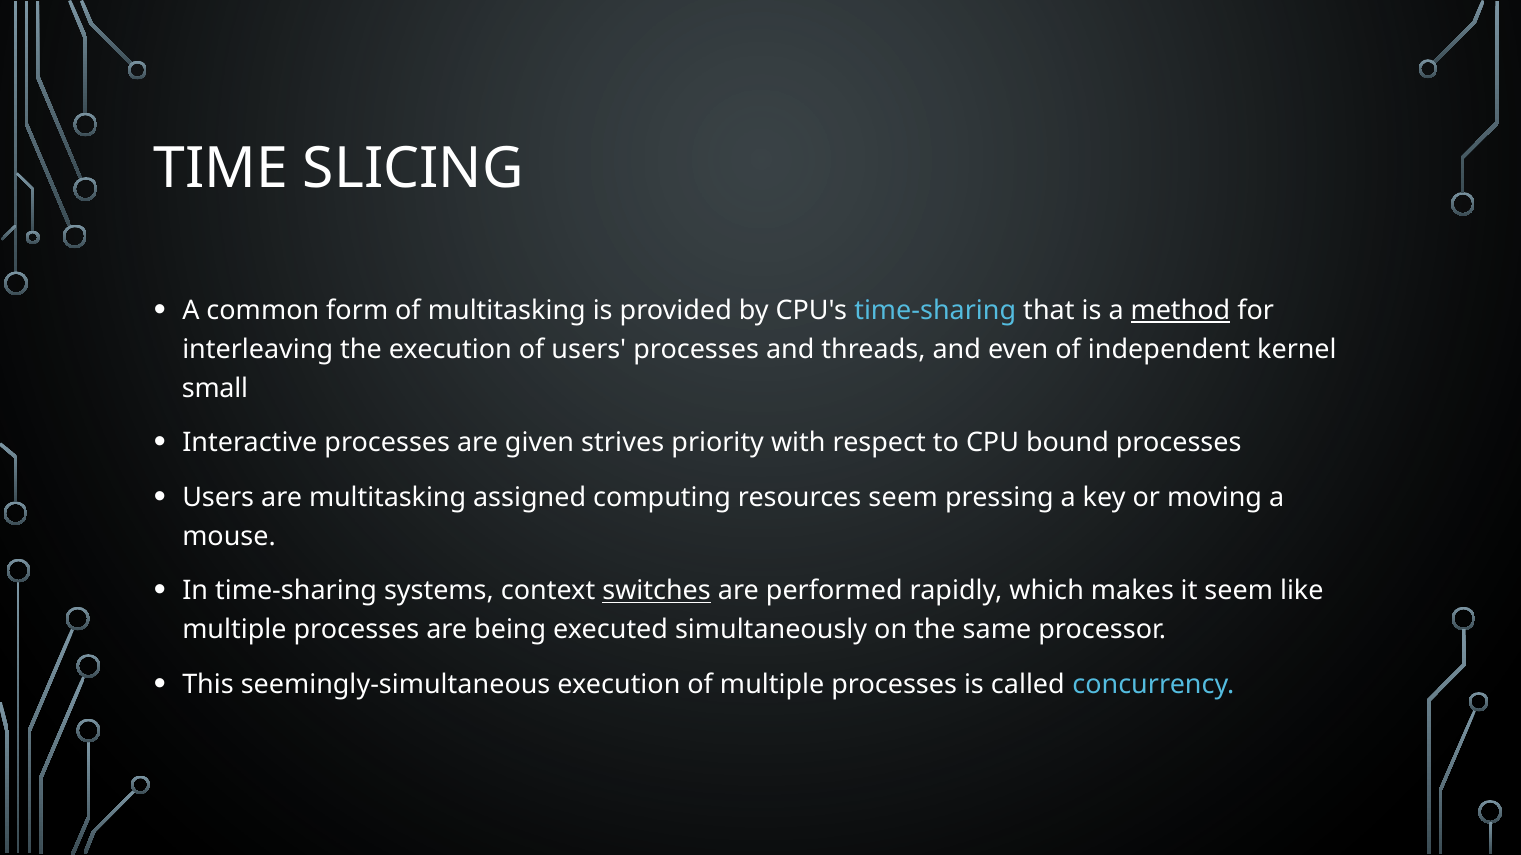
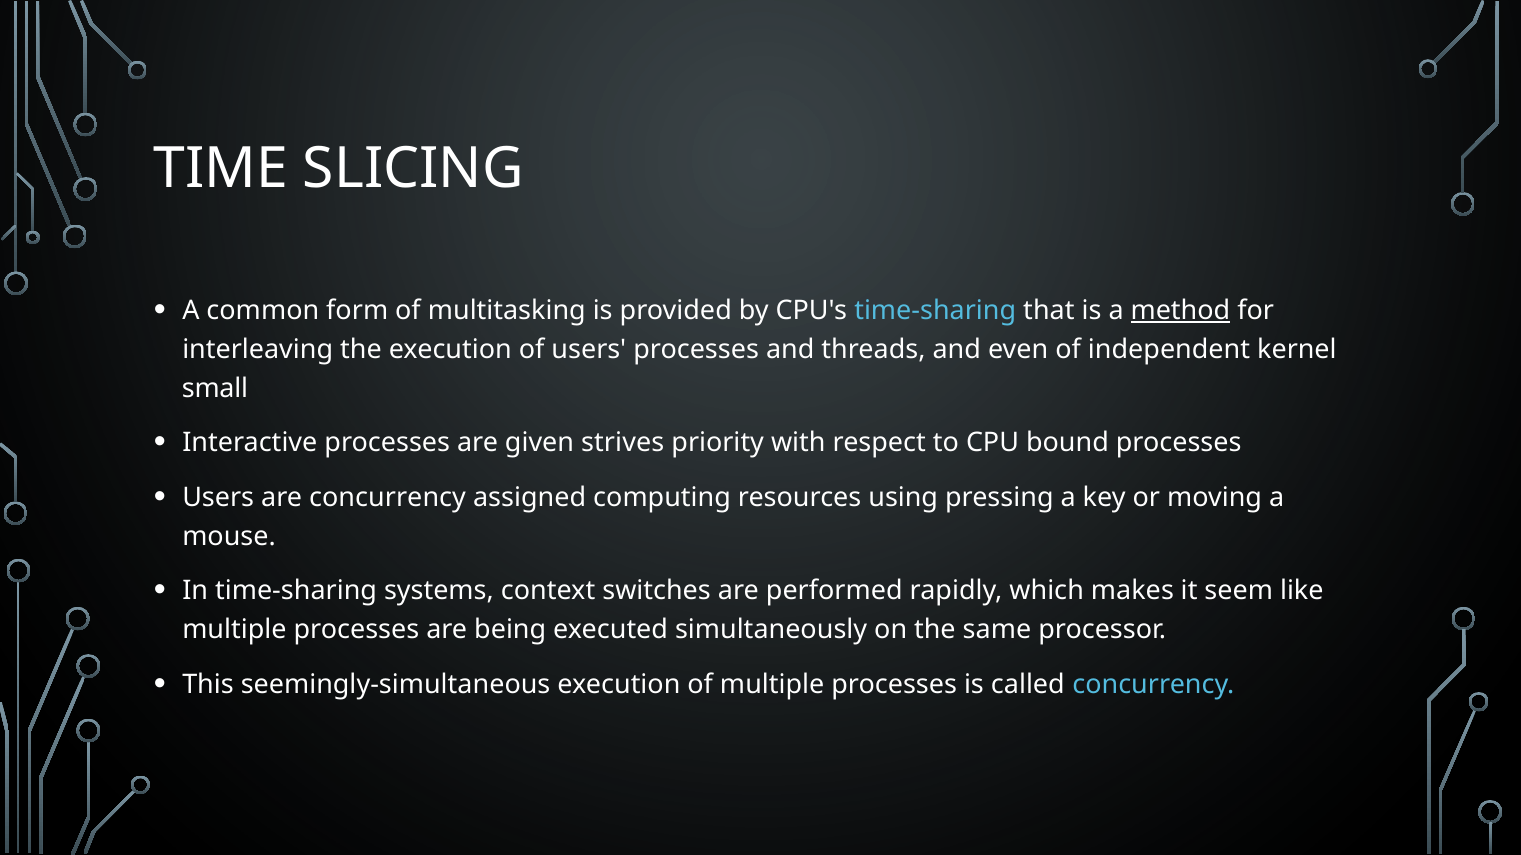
are multitasking: multitasking -> concurrency (388, 498)
resources seem: seem -> using (903, 498)
switches underline: present -> none (657, 591)
